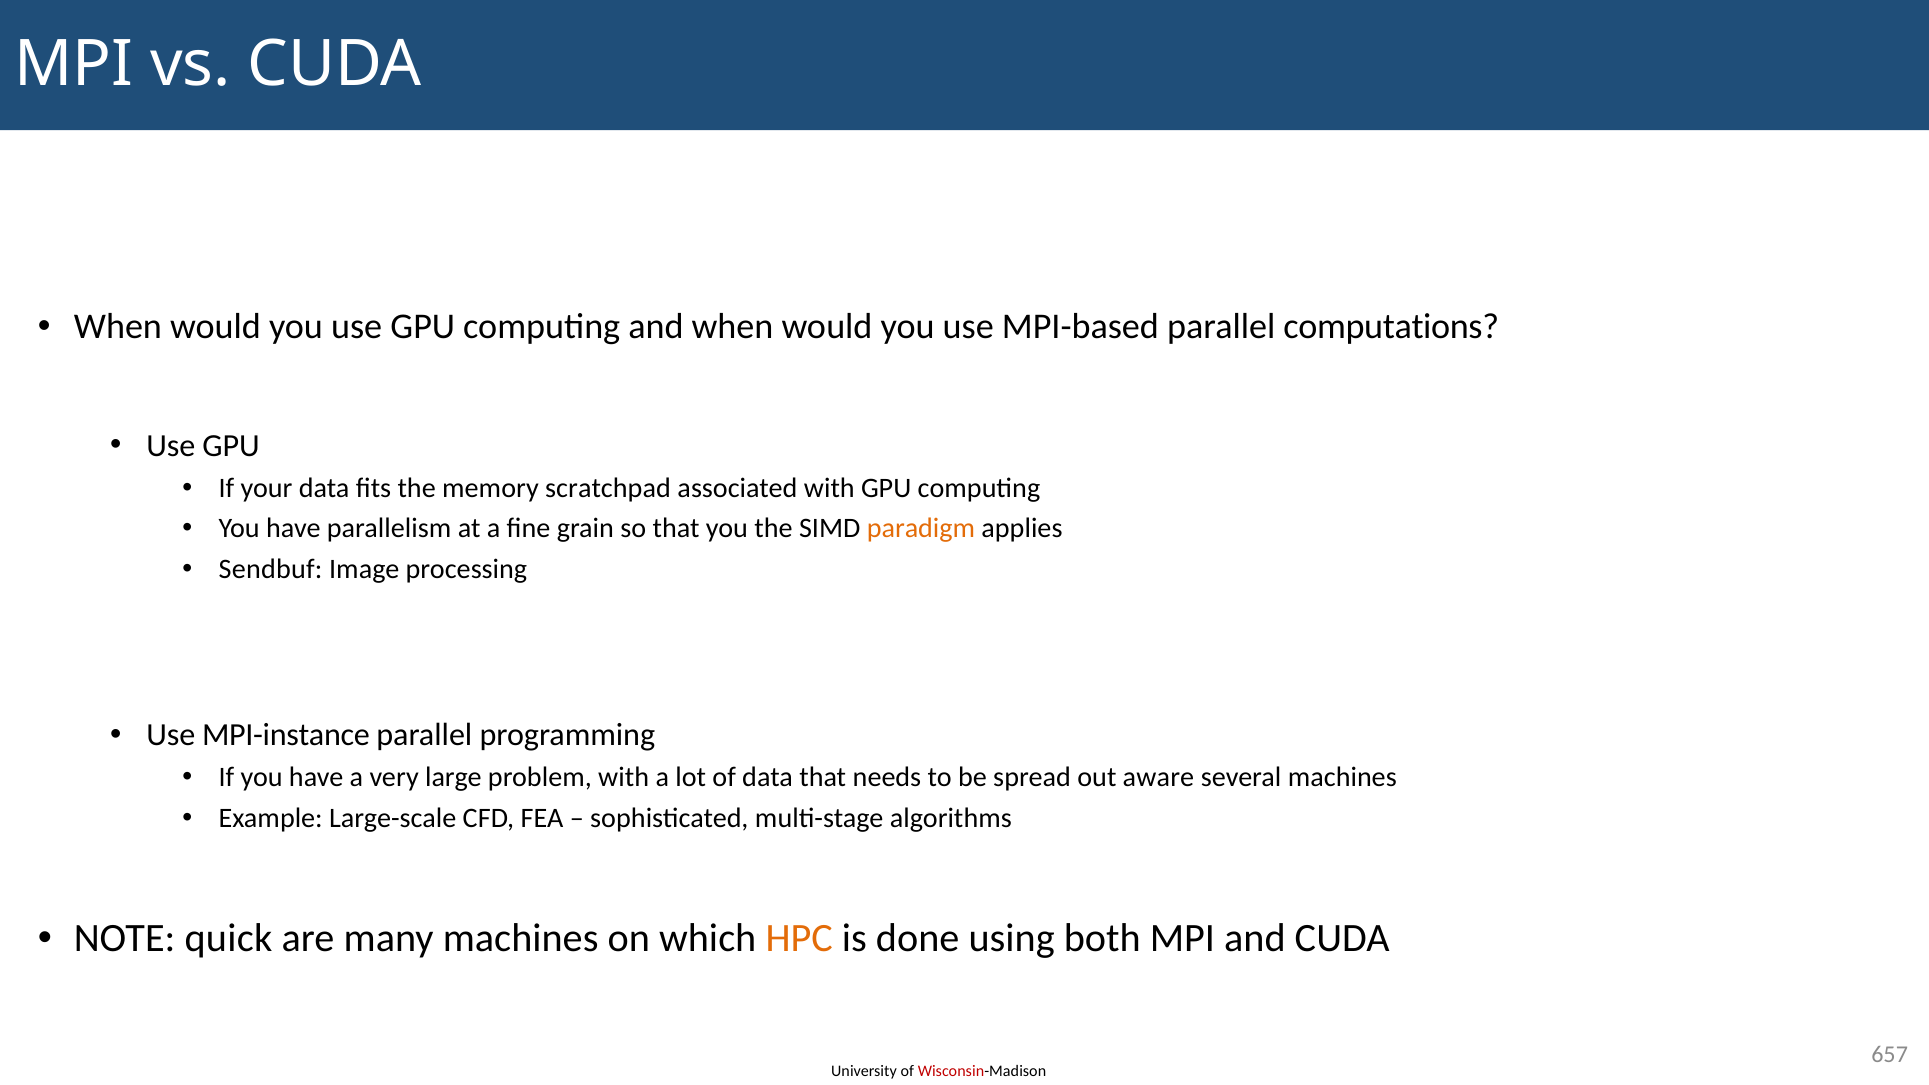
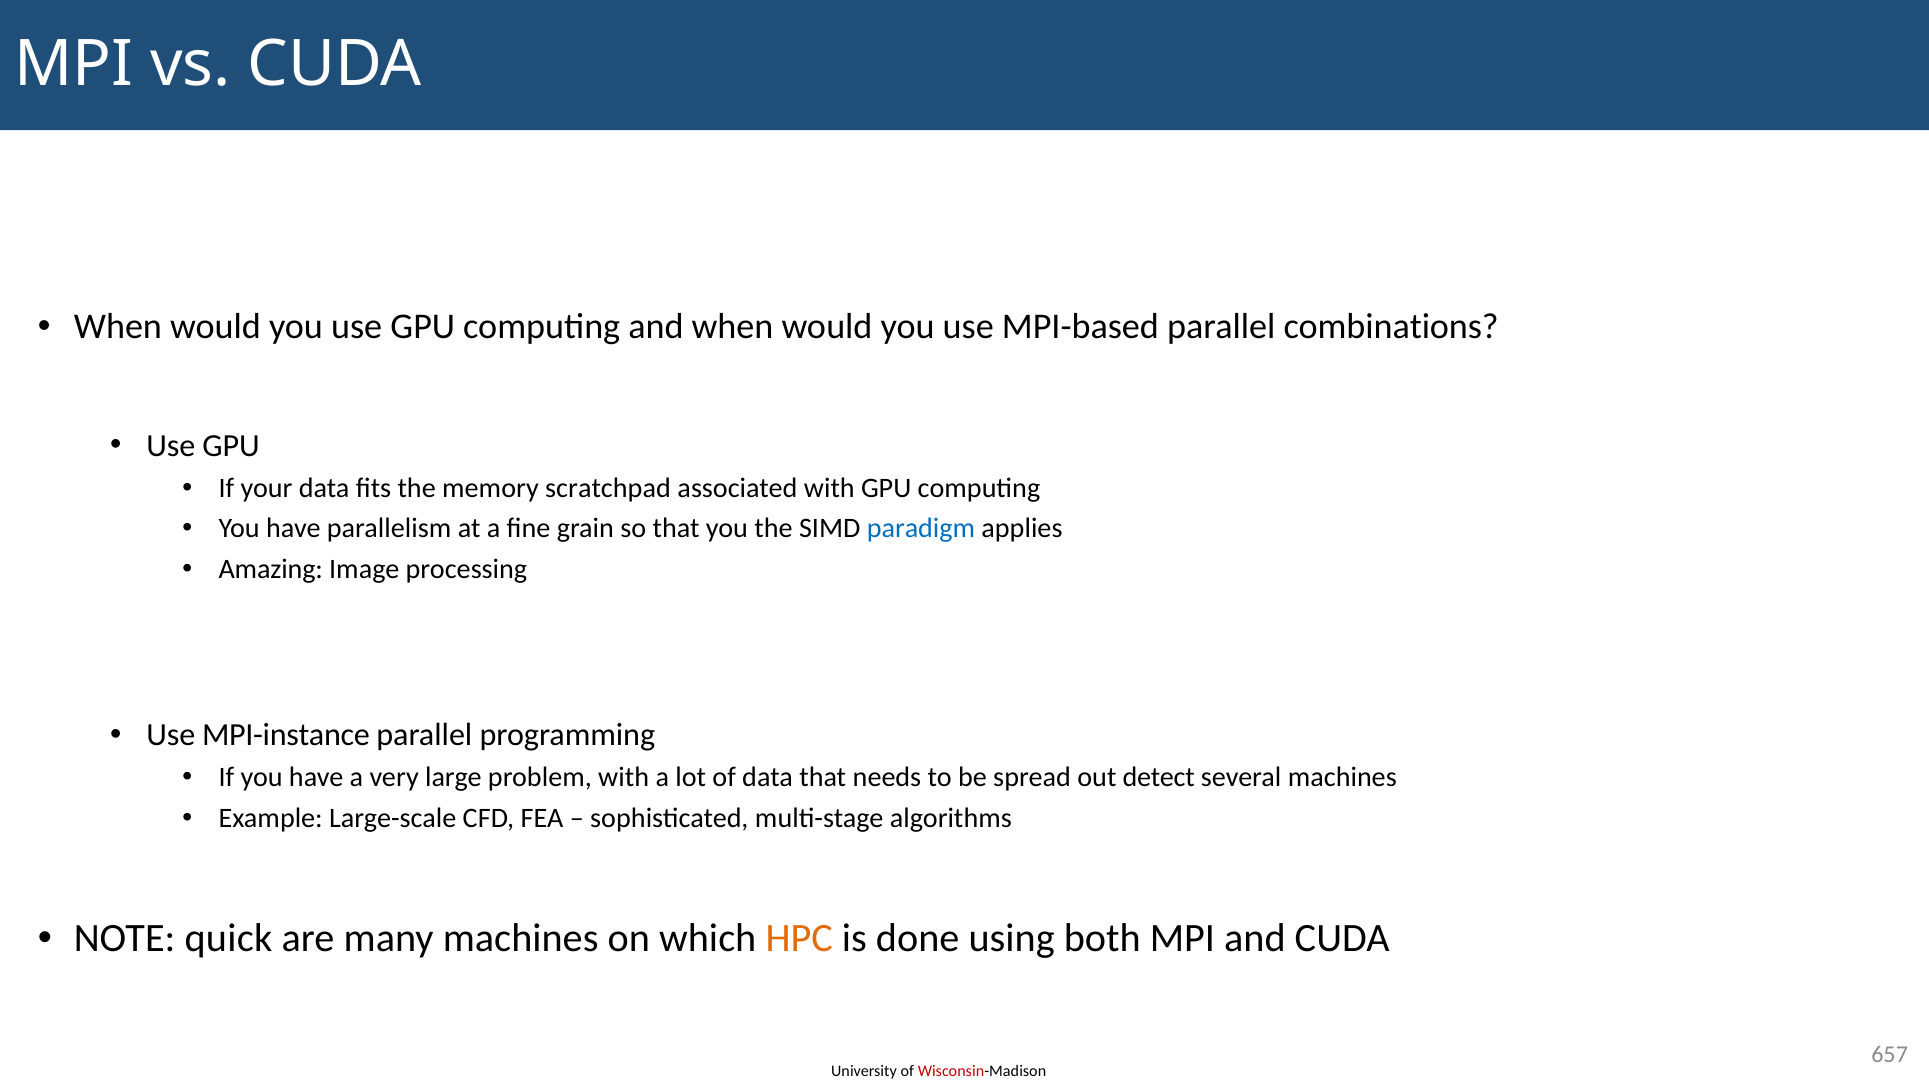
computations: computations -> combinations (1391, 327)
paradigm colour: orange -> blue (921, 529)
Sendbuf: Sendbuf -> Amazing (271, 569)
aware: aware -> detect (1159, 778)
